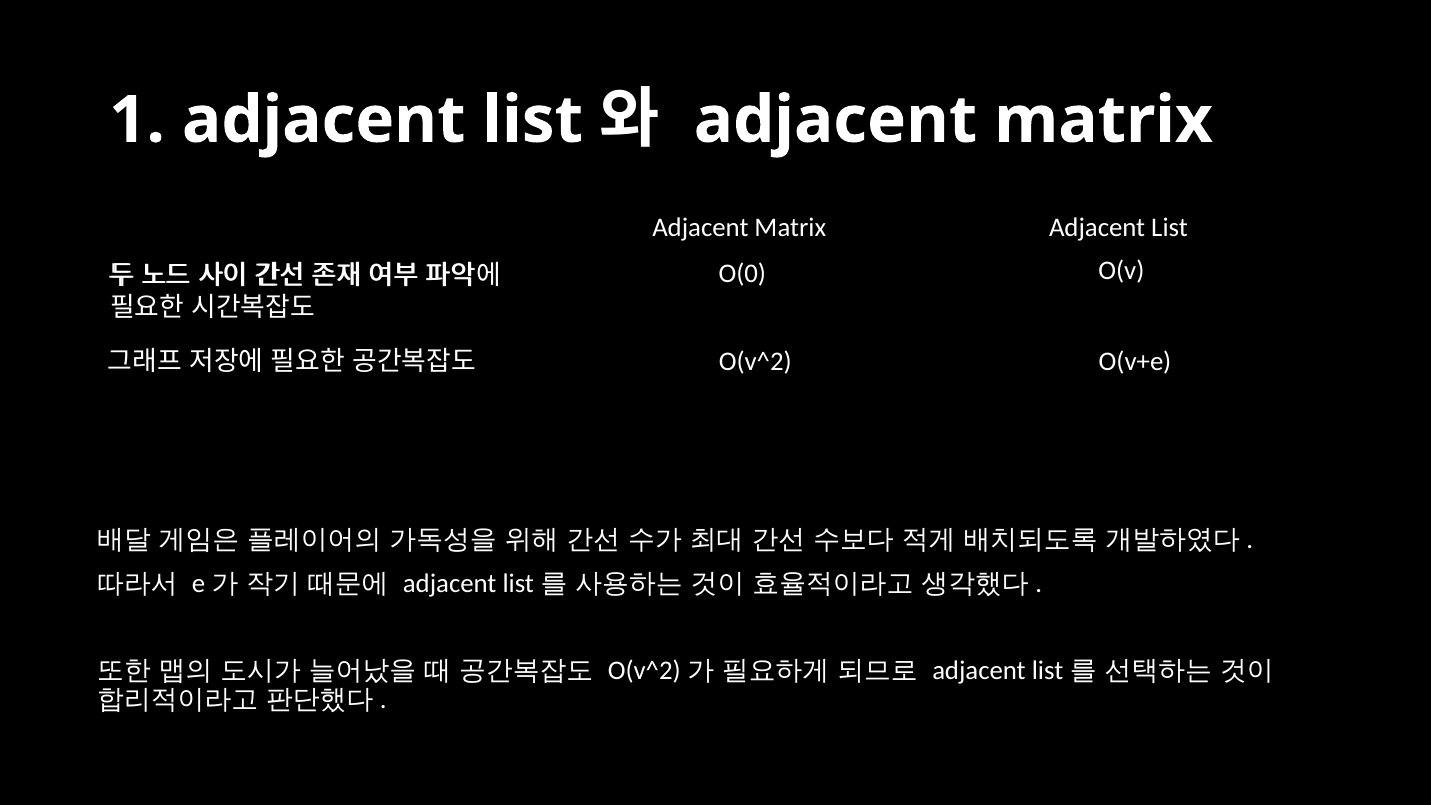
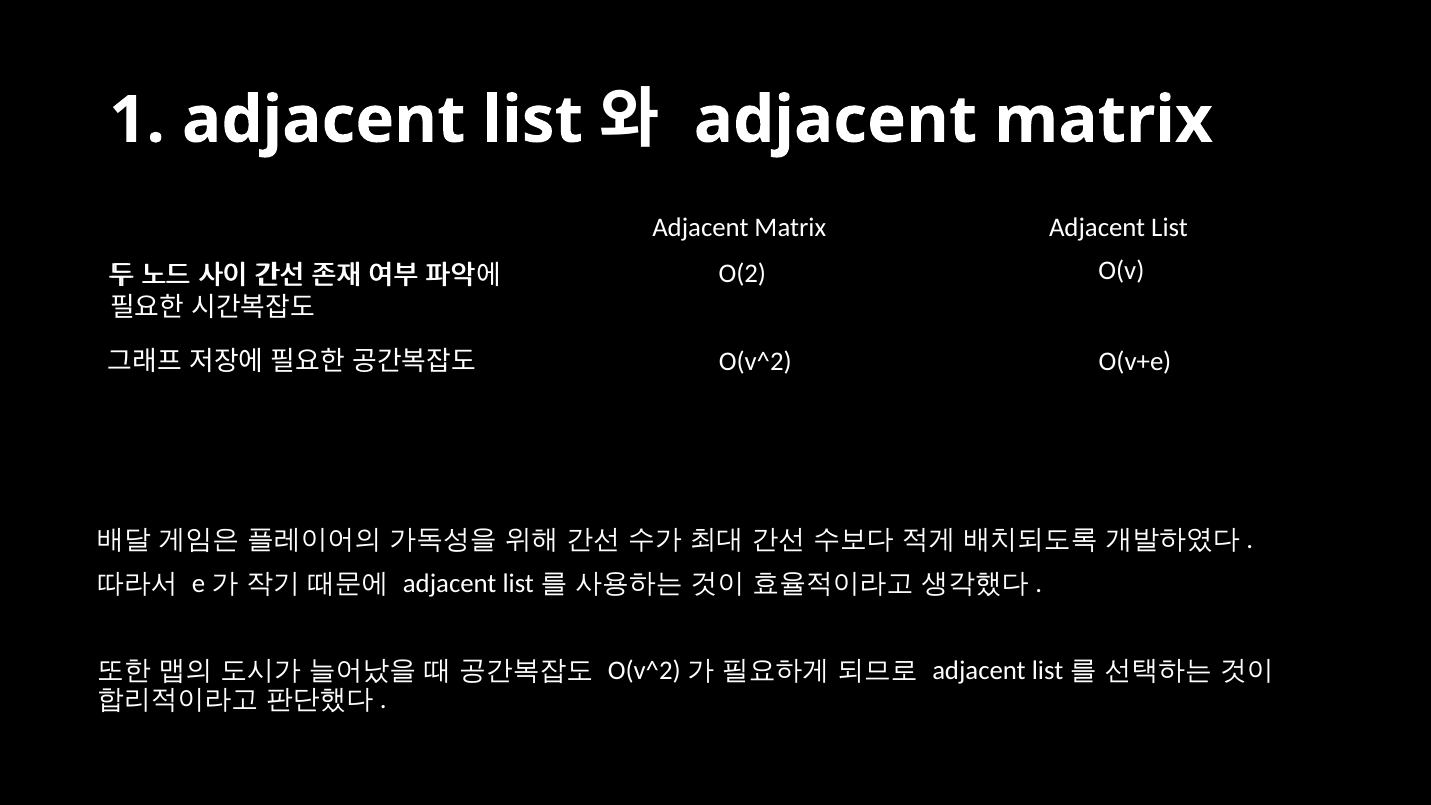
O(0: O(0 -> O(2 (742, 274)
